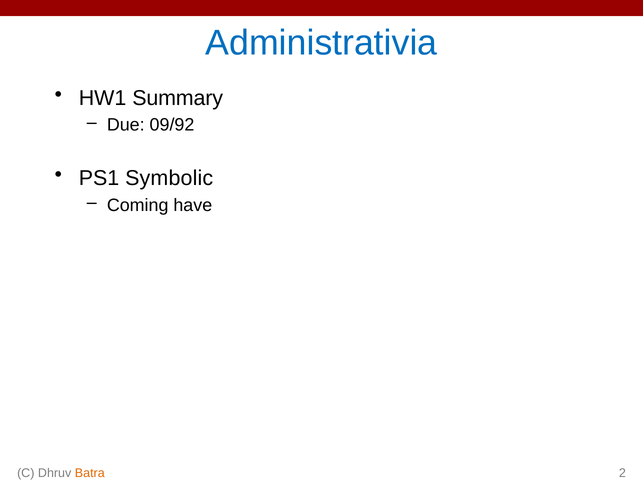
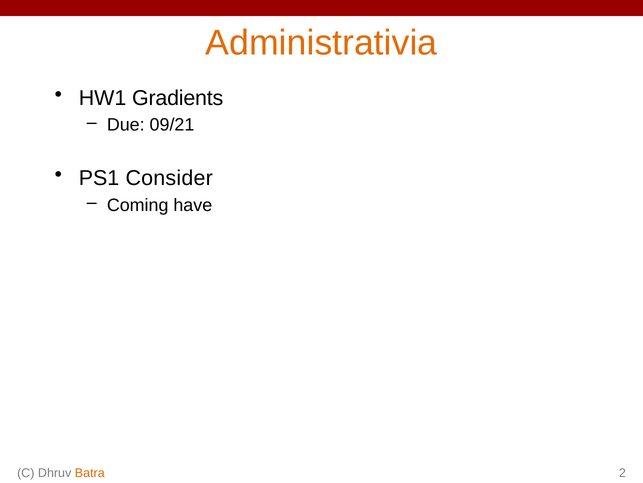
Administrativia colour: blue -> orange (321, 43)
Summary: Summary -> Gradients (178, 98)
09/92: 09/92 -> 09/21 (172, 125)
Symbolic: Symbolic -> Consider (169, 178)
